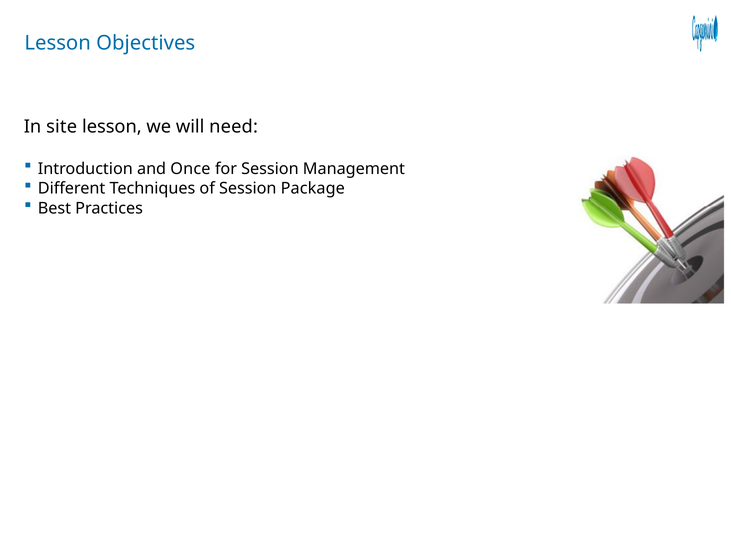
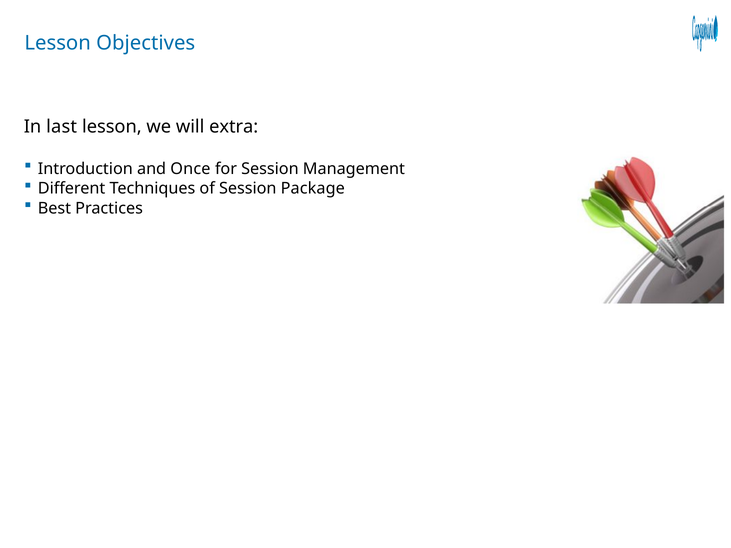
site: site -> last (62, 127)
need: need -> extra (234, 127)
